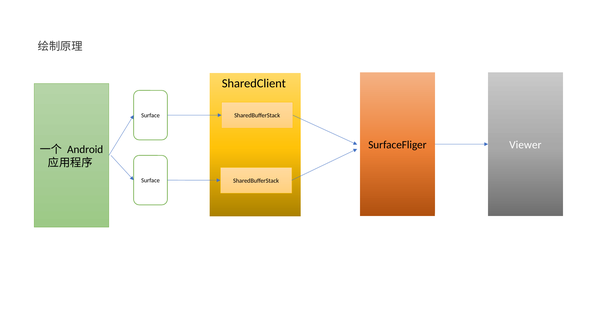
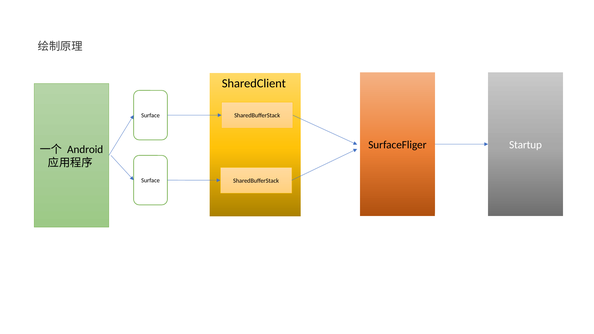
Viewer: Viewer -> Startup (526, 145)
